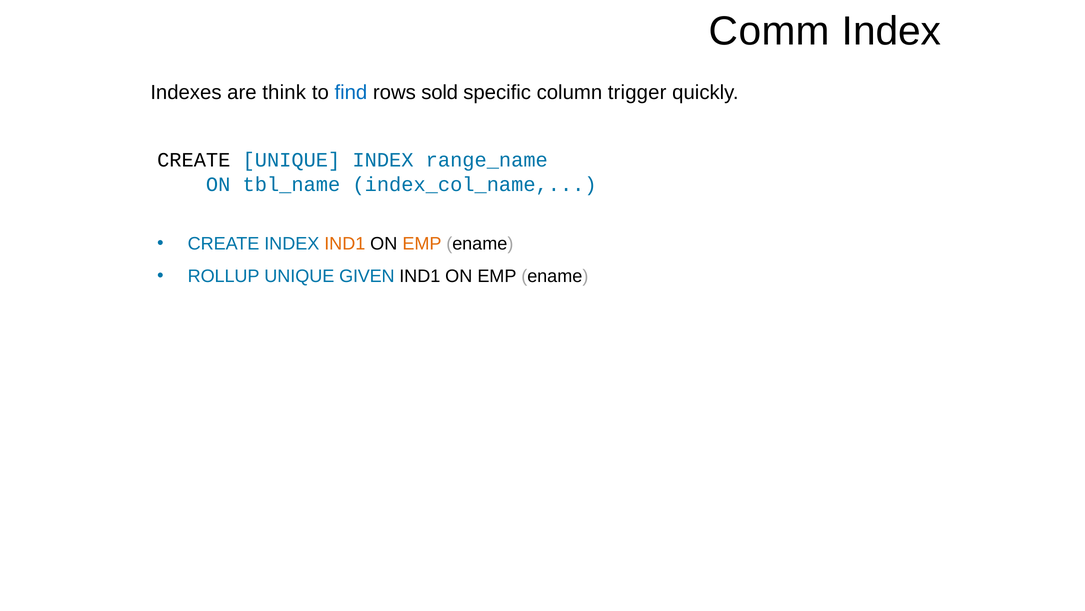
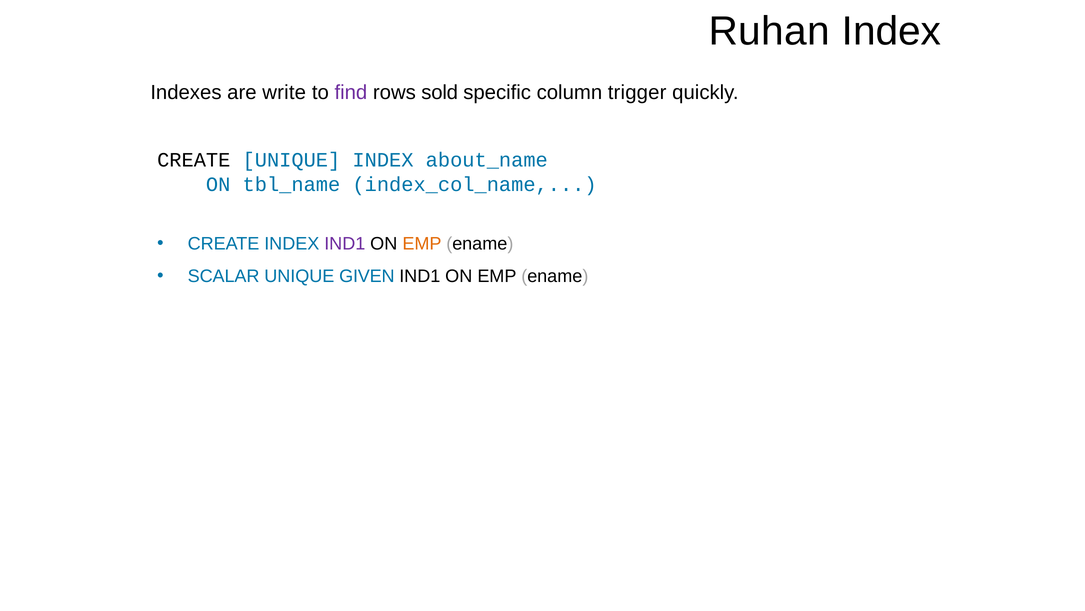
Comm: Comm -> Ruhan (769, 31)
think: think -> write (284, 92)
find colour: blue -> purple (351, 92)
range_name: range_name -> about_name (487, 160)
IND1 colour: orange -> purple (345, 244)
ROLLUP: ROLLUP -> SCALAR (224, 276)
